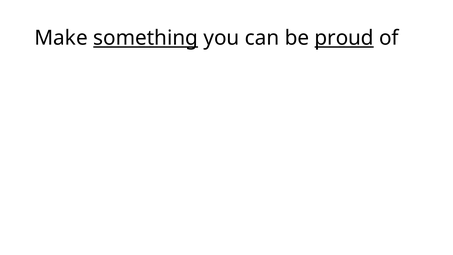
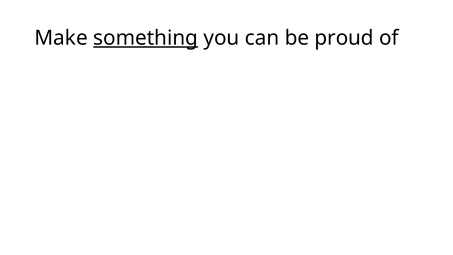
proud underline: present -> none (344, 38)
